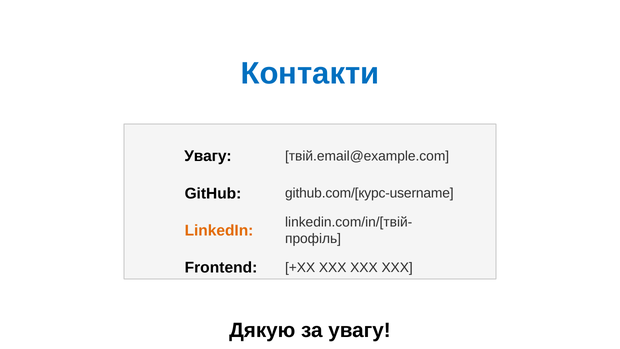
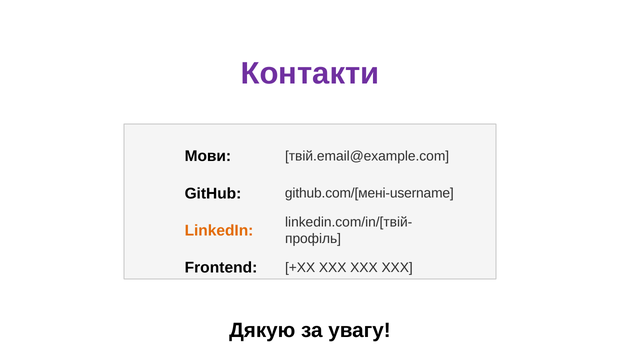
Контакти colour: blue -> purple (310, 73)
Увагу: Увагу -> Мови (208, 156)
github.com/[курс-username: github.com/[курс-username -> github.com/[мені-username (369, 193)
